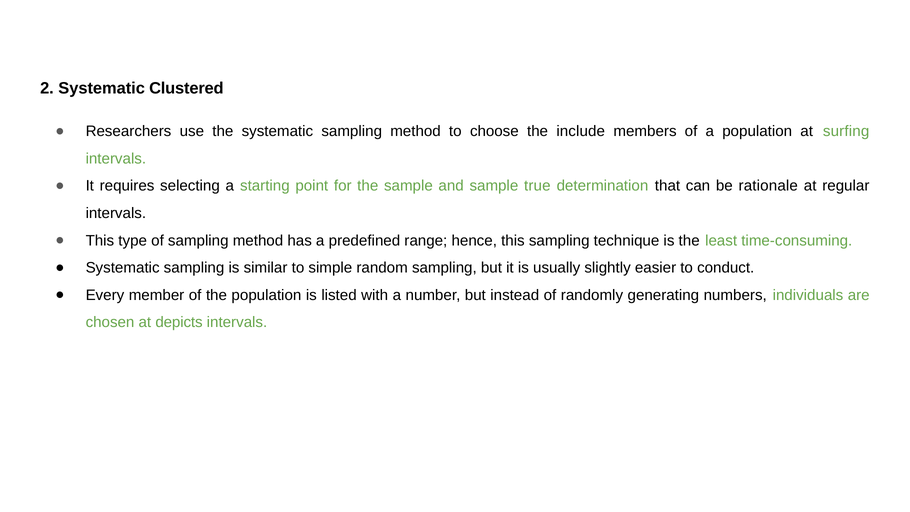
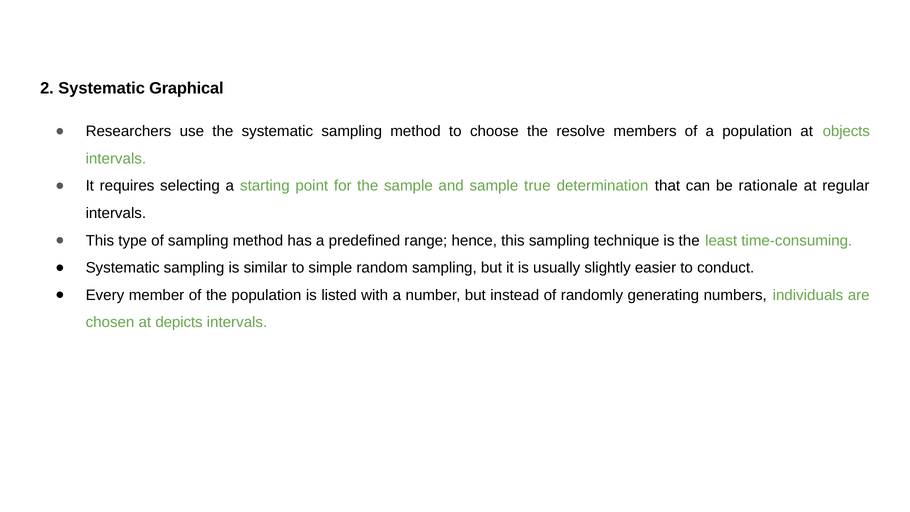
Clustered: Clustered -> Graphical (186, 88)
include: include -> resolve (581, 131)
surfing: surfing -> objects (846, 131)
